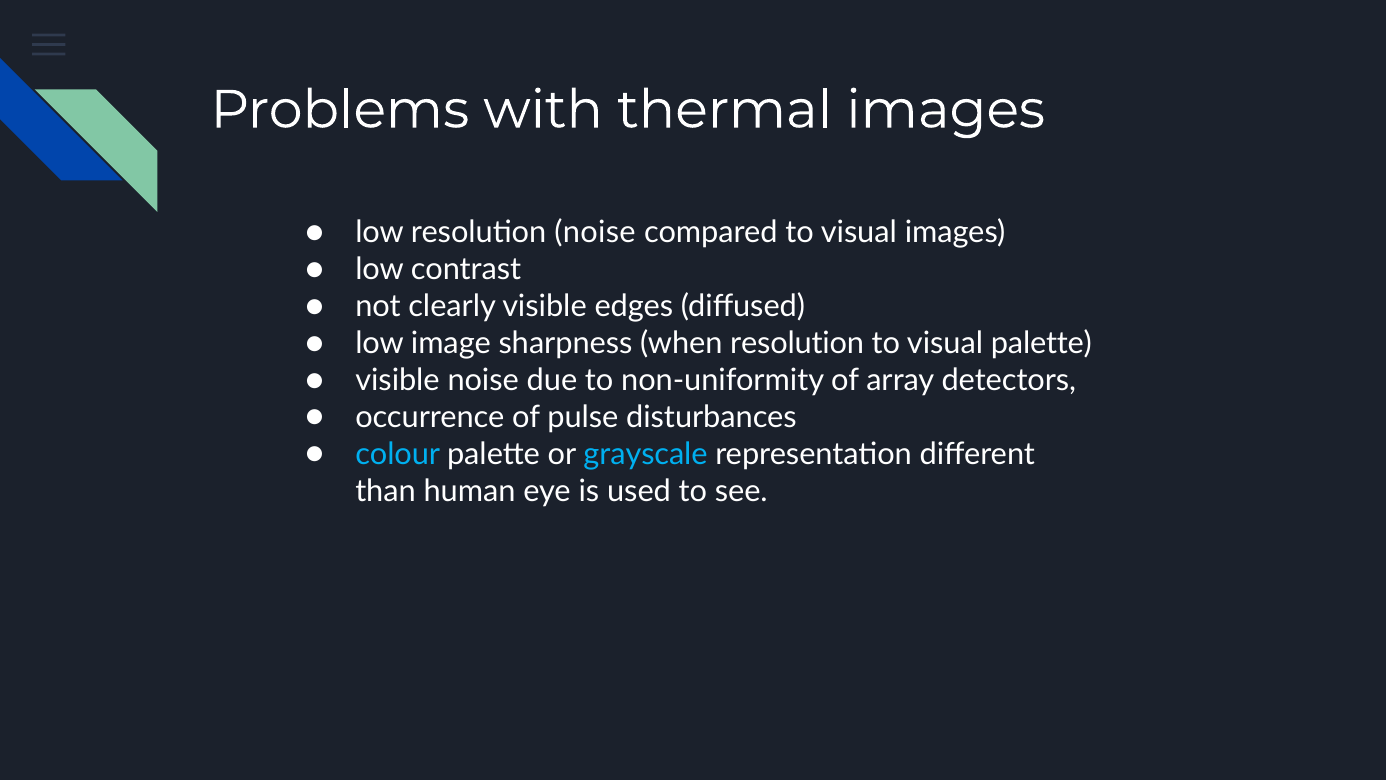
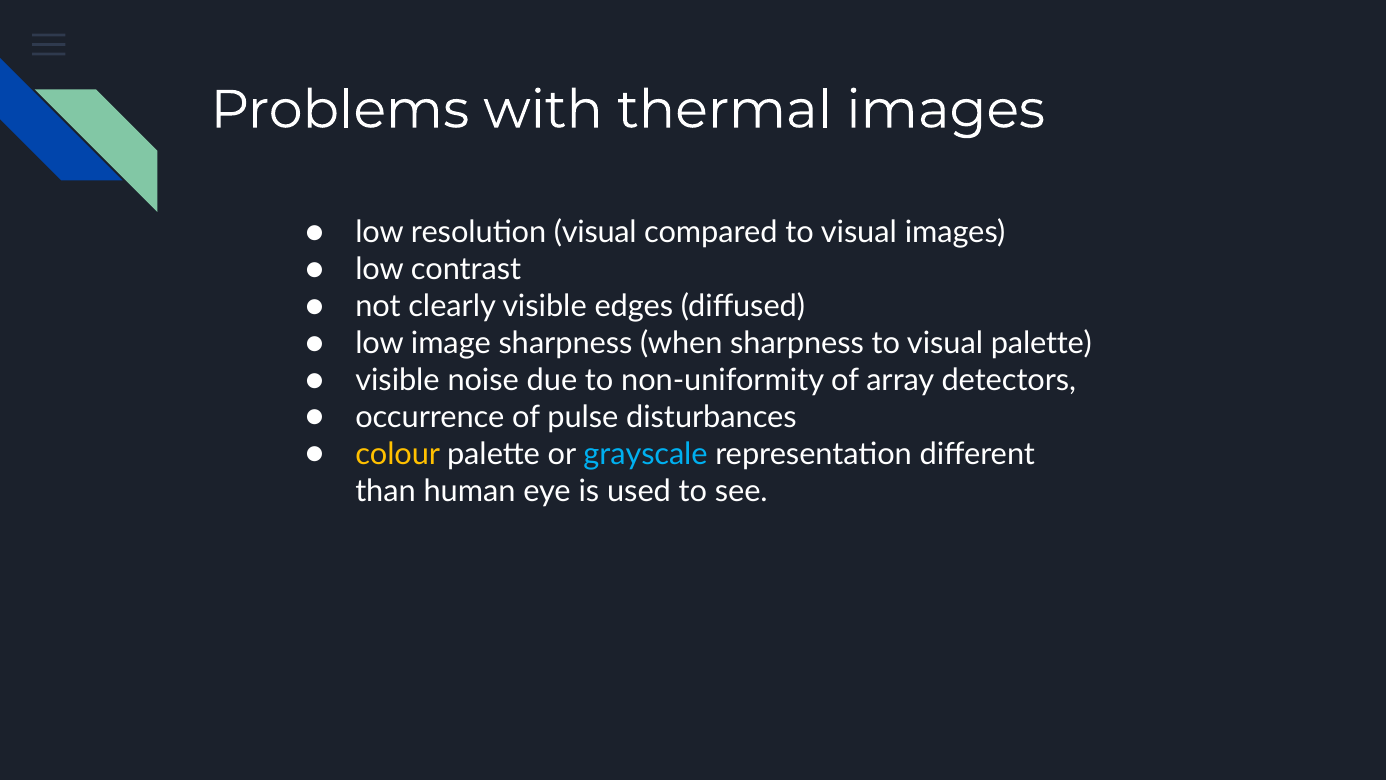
resolution noise: noise -> visual (595, 232)
when resolution: resolution -> sharpness (797, 343)
colour colour: light blue -> yellow (398, 454)
